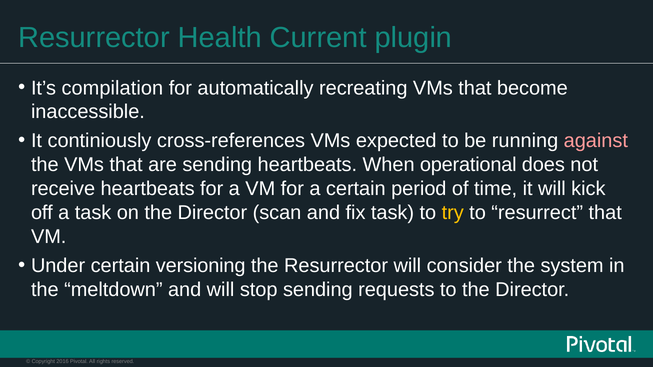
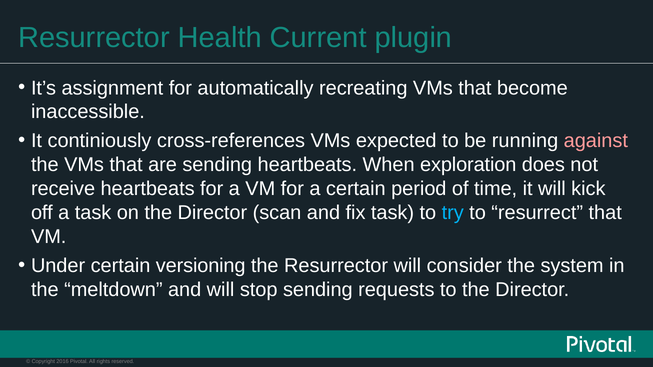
compilation: compilation -> assignment (112, 88)
operational: operational -> exploration (468, 165)
try colour: yellow -> light blue (453, 213)
